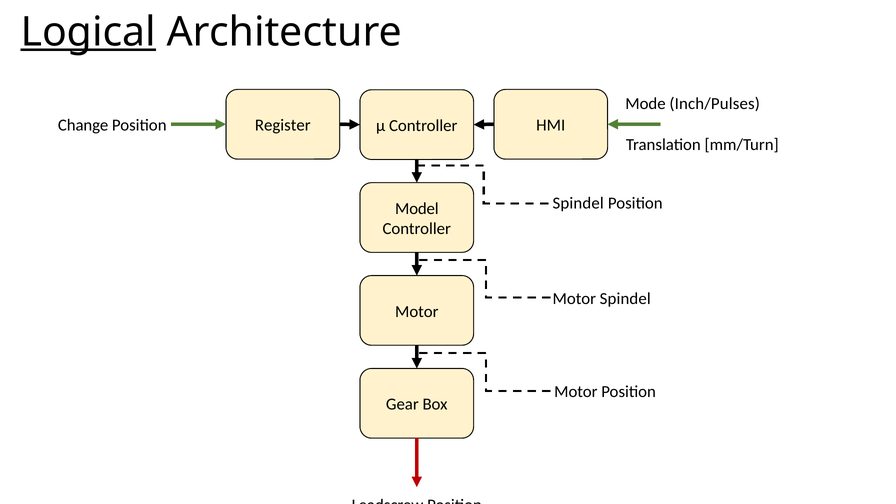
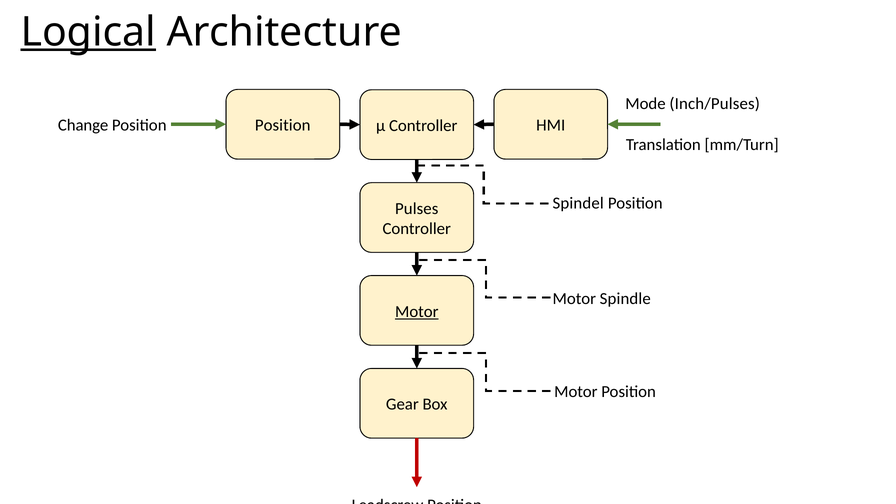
Register: Register -> Position (283, 125)
Model: Model -> Pulses (417, 209)
Motor Spindel: Spindel -> Spindle (625, 299)
Motor underline: none -> present (417, 312)
